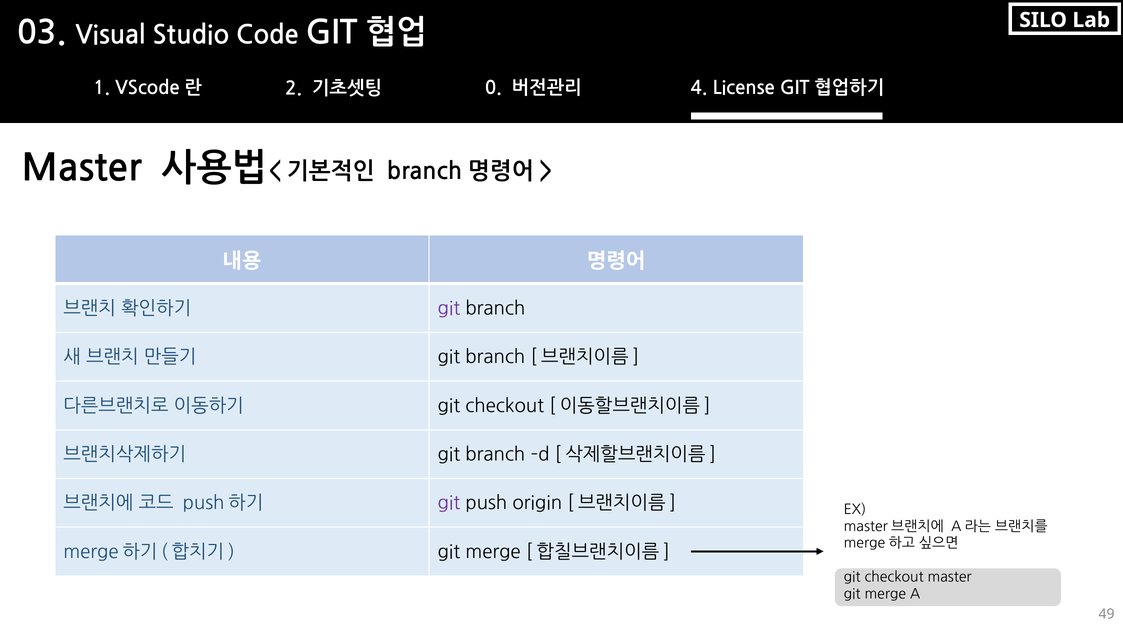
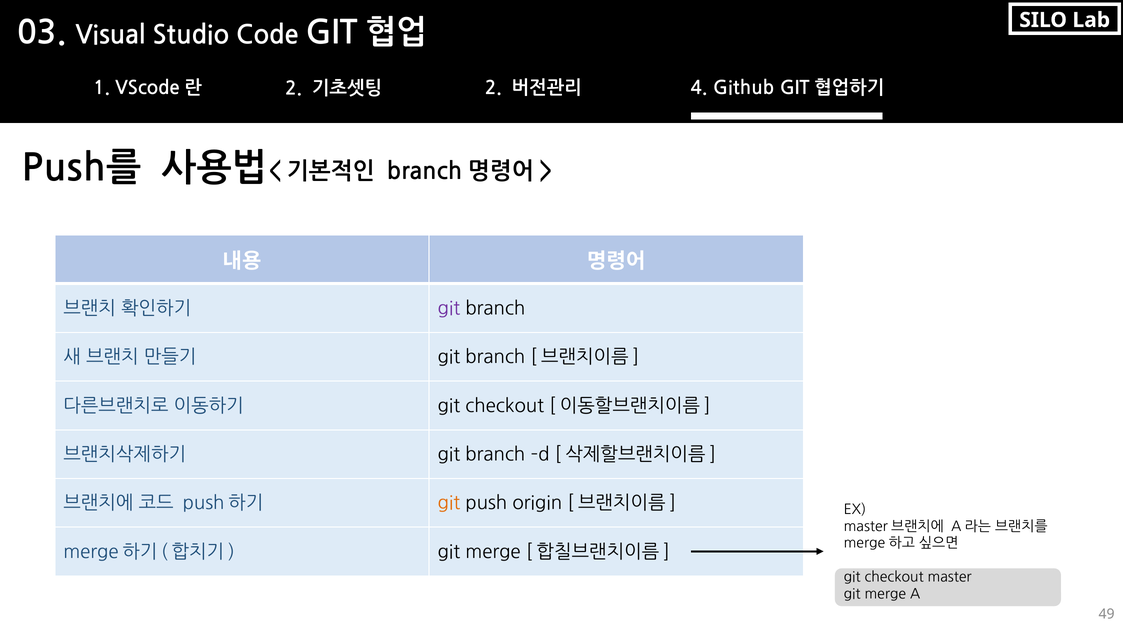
License: License -> Github (744, 88)
0: 0 -> 2 (493, 88)
Master: Master -> Push를 (82, 168)
git colour: purple -> orange (449, 503)
